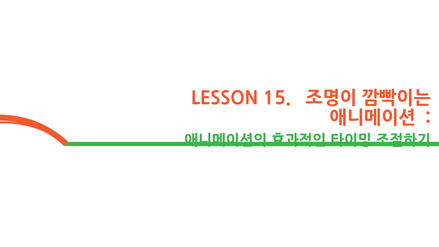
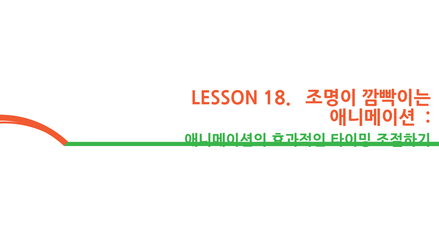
15: 15 -> 18 (277, 98)
